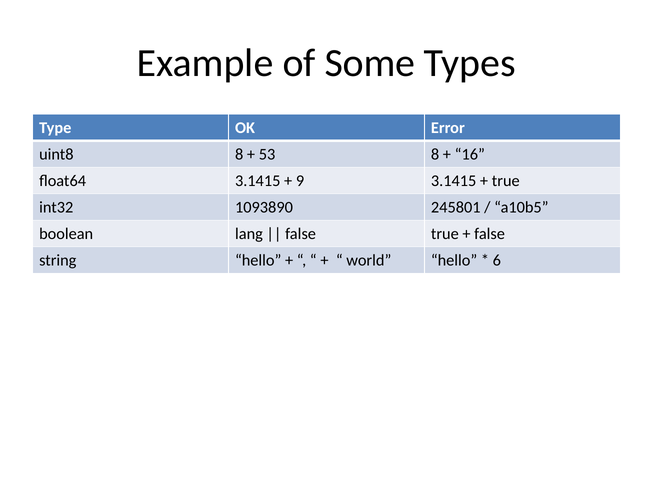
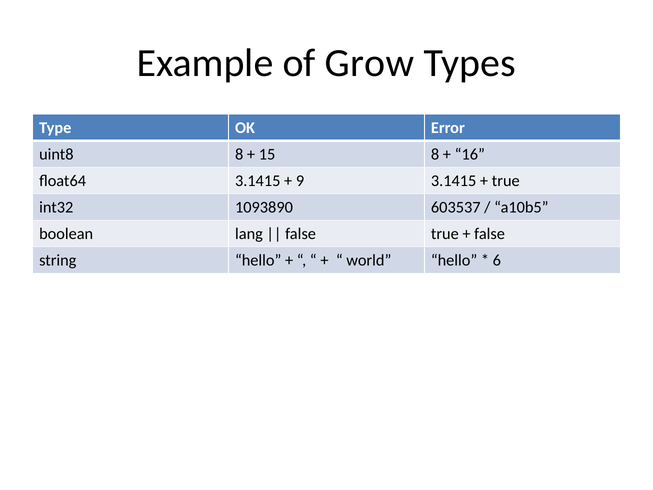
Some: Some -> Grow (370, 63)
53: 53 -> 15 (267, 154)
245801: 245801 -> 603537 (456, 207)
